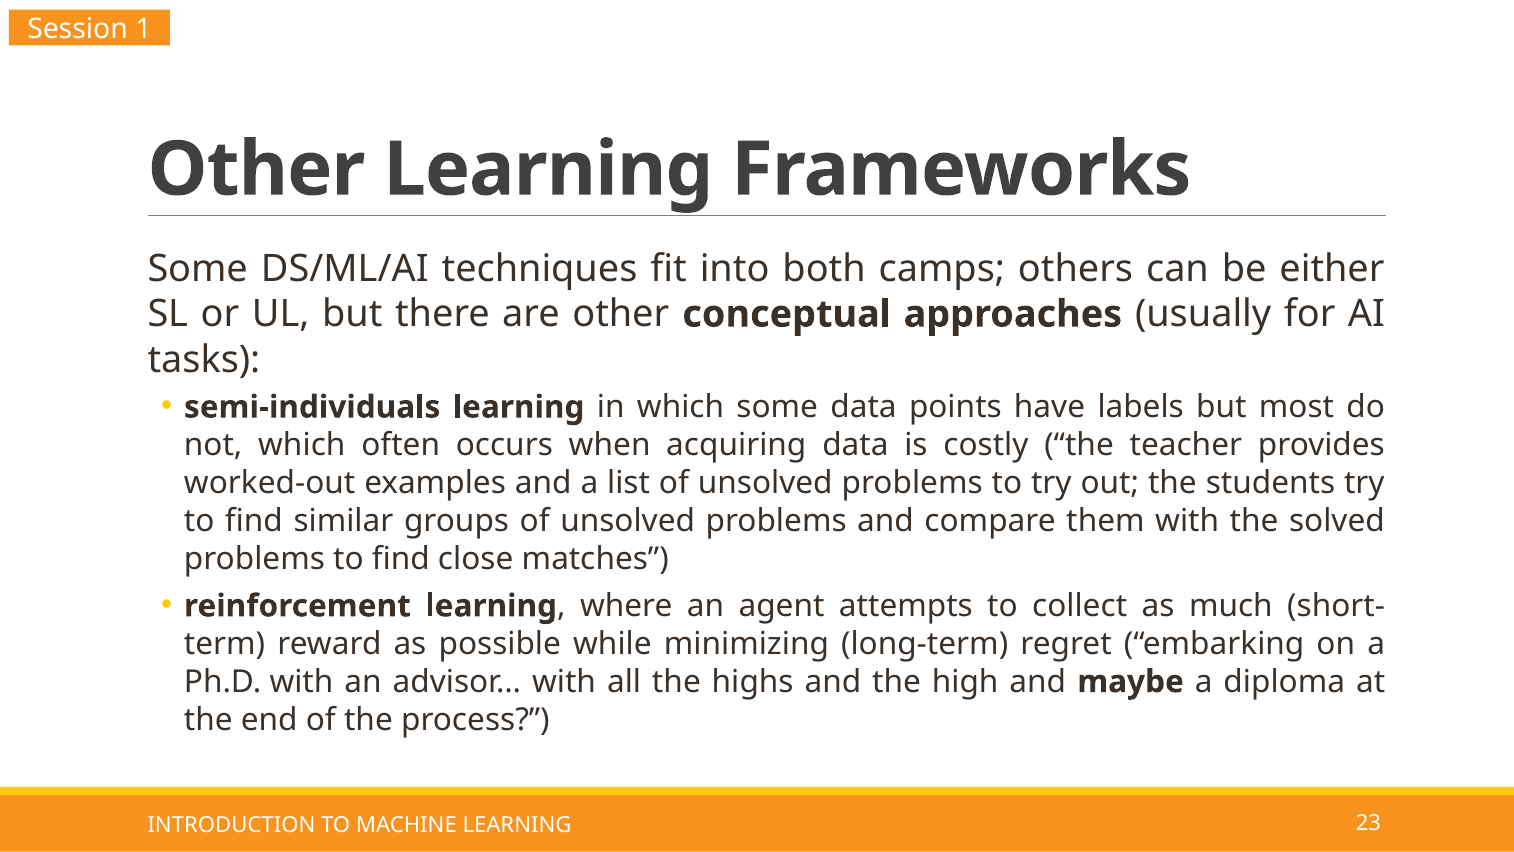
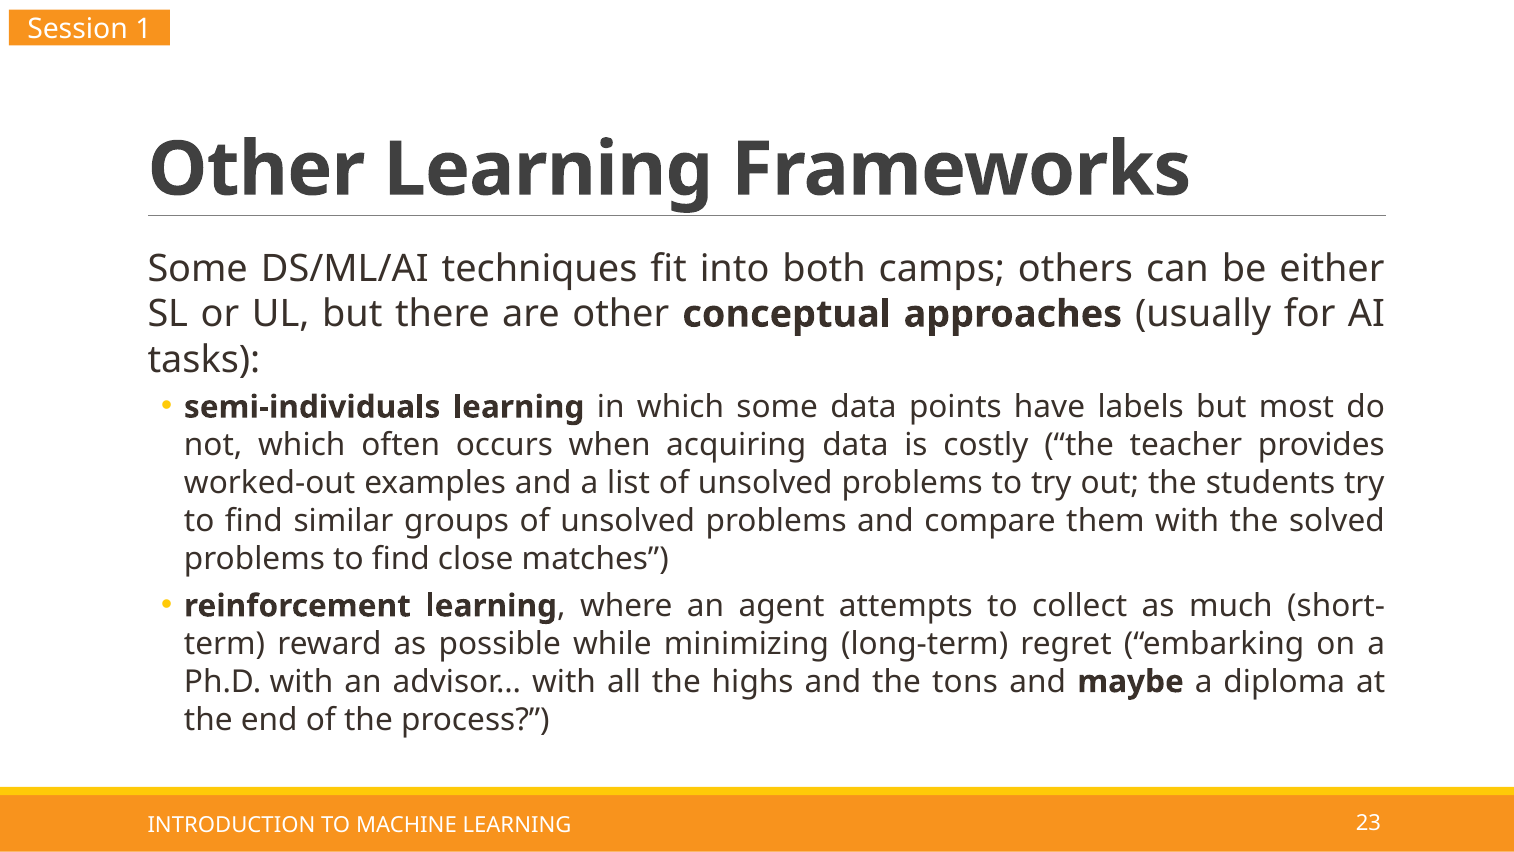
high: high -> tons (965, 682)
